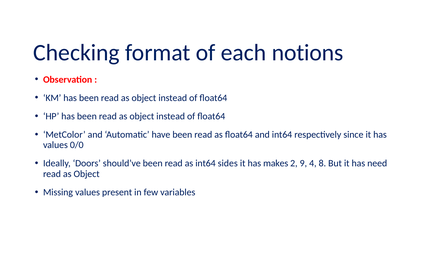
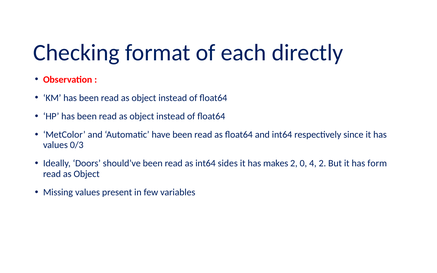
notions: notions -> directly (307, 53)
0/0: 0/0 -> 0/3 (77, 145)
9: 9 -> 0 (303, 163)
4 8: 8 -> 2 (322, 163)
need: need -> form (377, 163)
